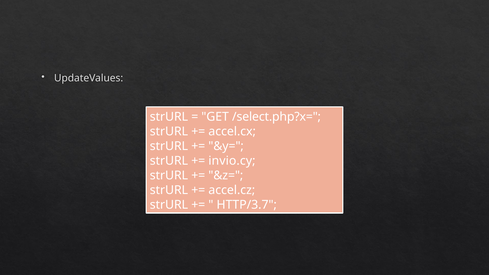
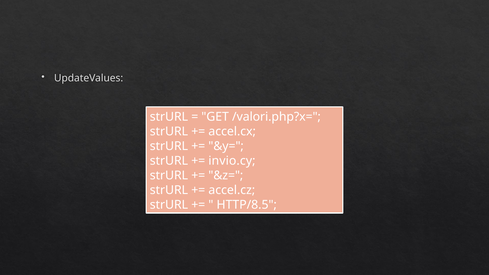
/select.php?x=: /select.php?x= -> /valori.php?x= (276, 117)
HTTP/3.7: HTTP/3.7 -> HTTP/8.5 (247, 205)
